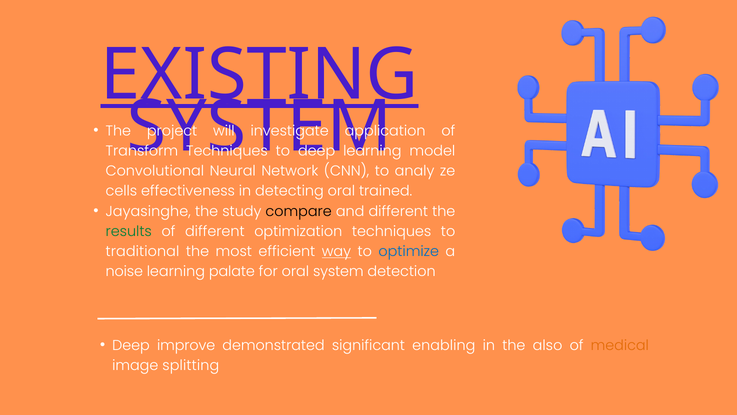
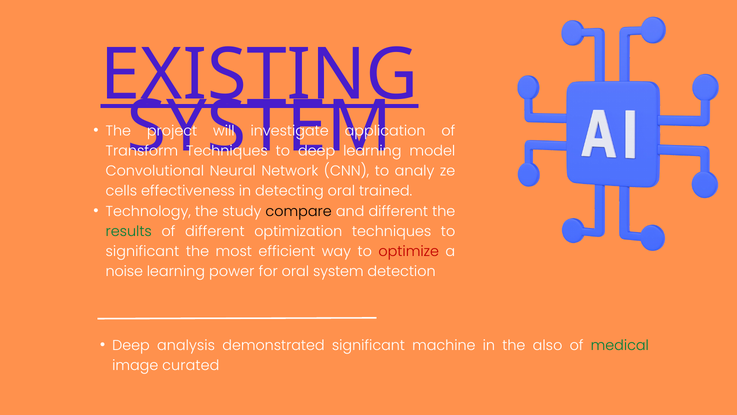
Jayasinghe: Jayasinghe -> Technology (148, 211)
traditional: traditional -> significant (142, 251)
way underline: present -> none (336, 251)
optimize colour: blue -> red (409, 251)
palate: palate -> power (232, 271)
improve: improve -> analysis (186, 345)
enabling: enabling -> machine (444, 345)
medical colour: orange -> green (620, 345)
splitting: splitting -> curated (191, 365)
